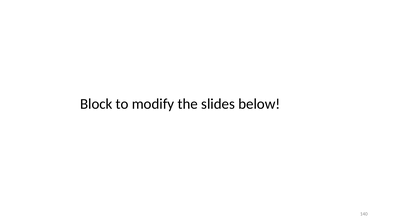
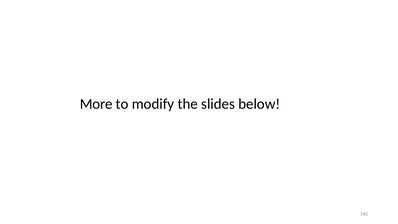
Block: Block -> More (96, 104)
